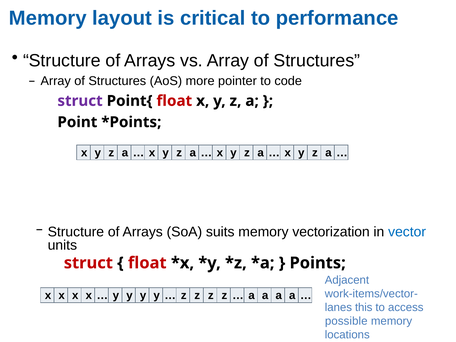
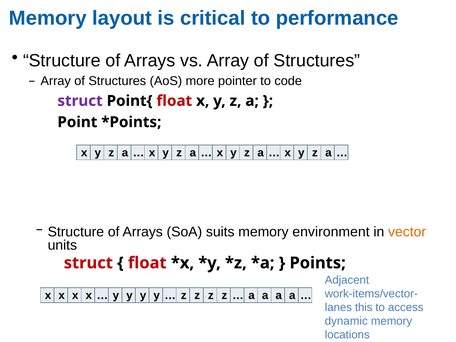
vectorization: vectorization -> environment (331, 232)
vector colour: blue -> orange (407, 232)
possible: possible -> dynamic (346, 321)
